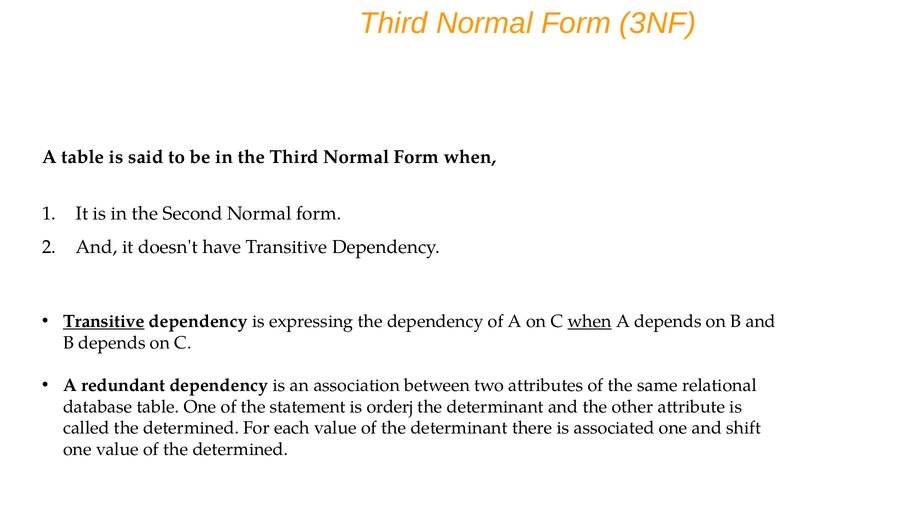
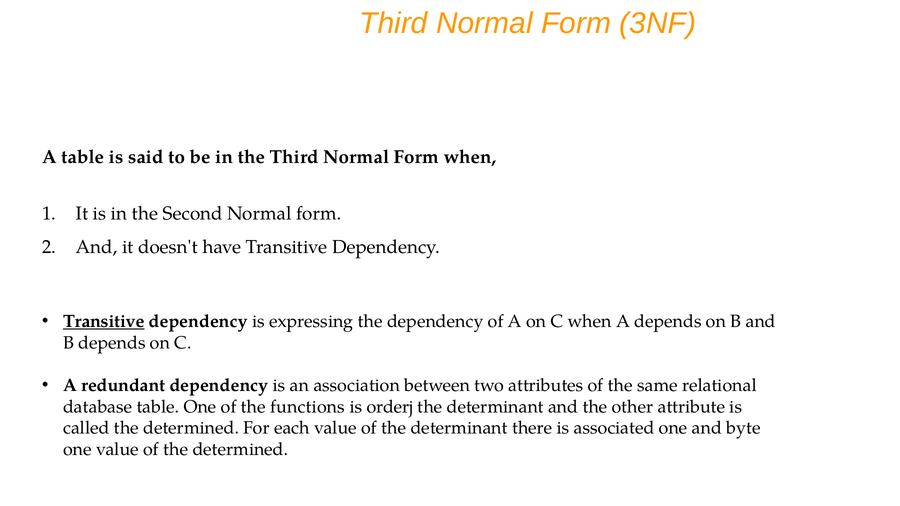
when underline: present -> none (590, 321)
statement: statement -> functions (308, 407)
shift: shift -> byte (744, 428)
